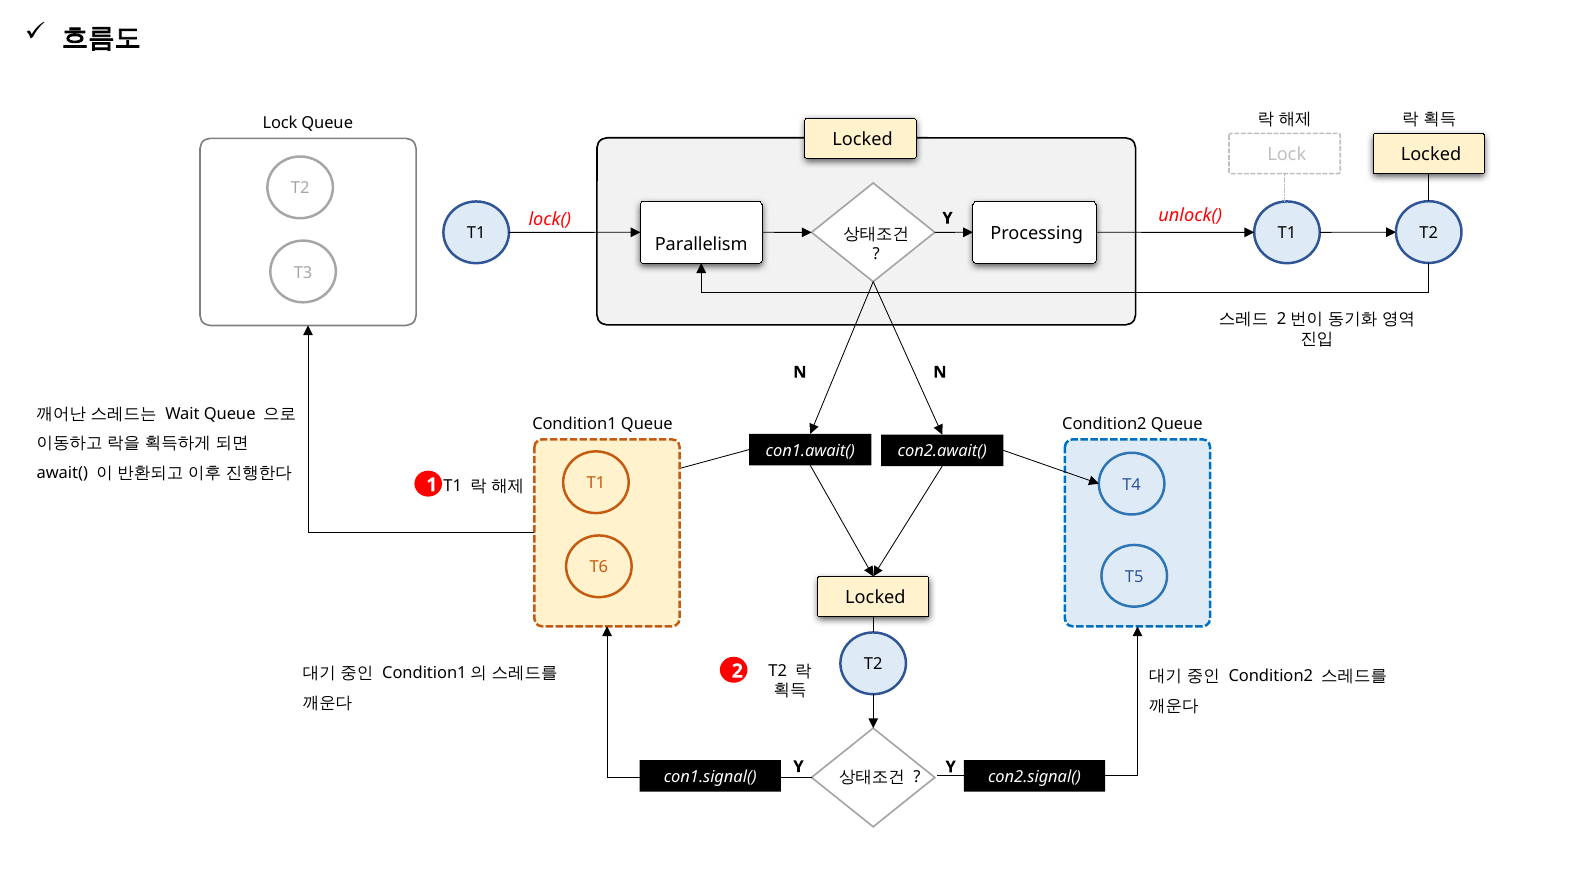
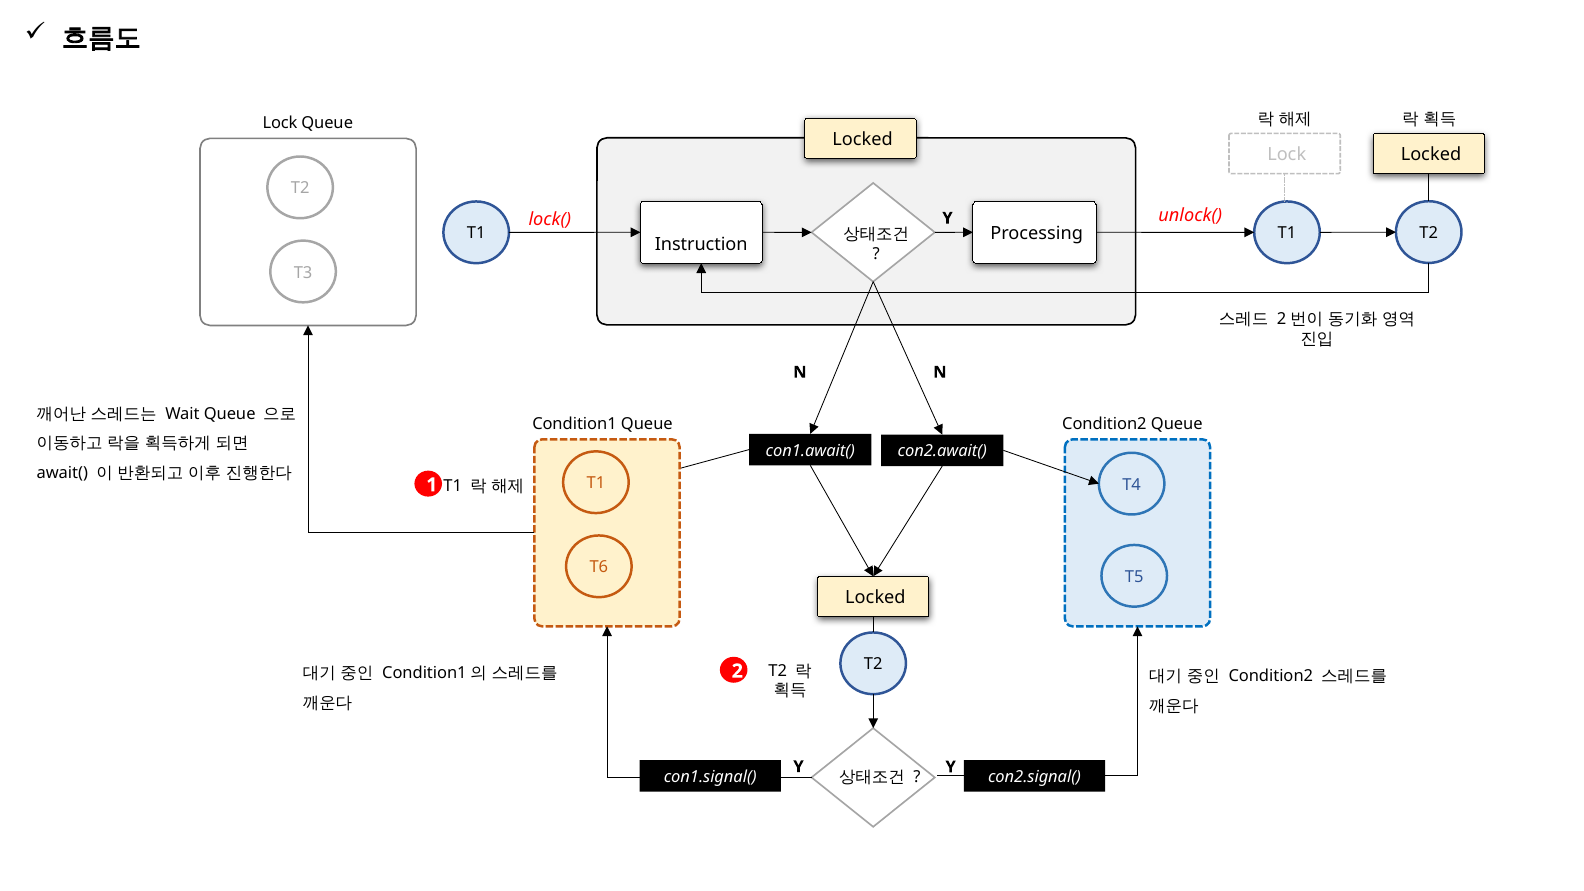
Parallelism: Parallelism -> Instruction (701, 244)
